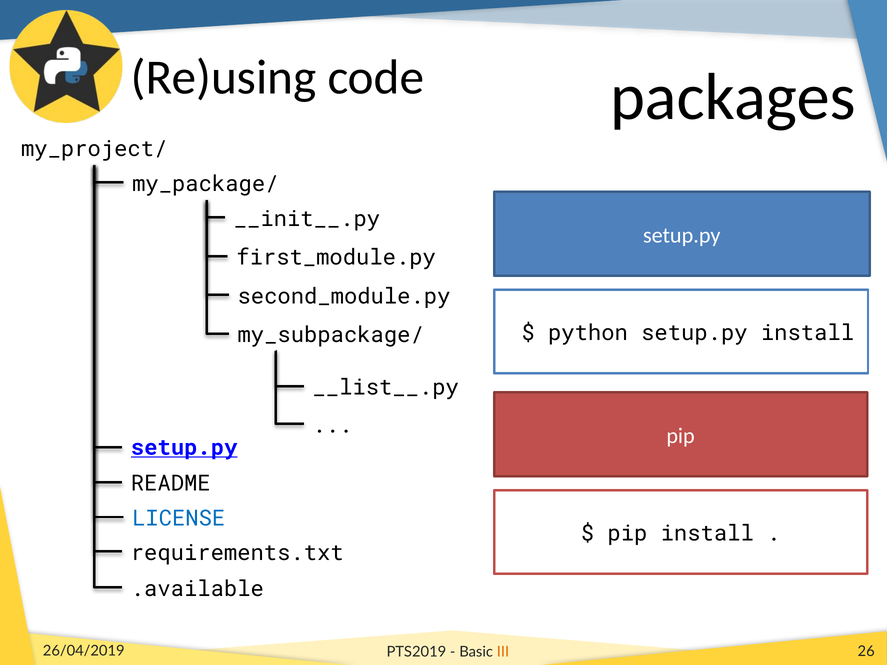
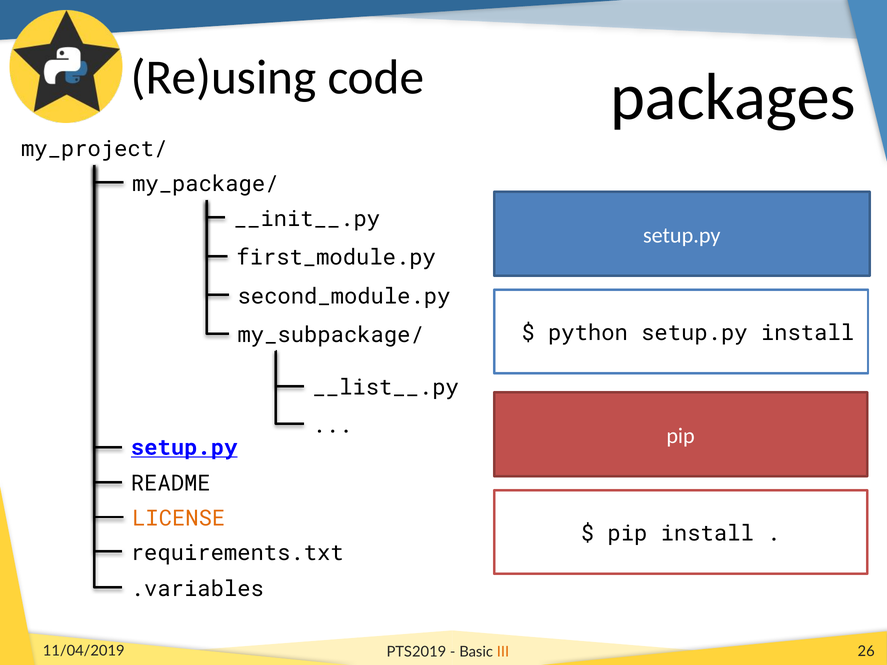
LICENSE colour: blue -> orange (179, 519)
.available: .available -> .variables (197, 589)
26/04/2019: 26/04/2019 -> 11/04/2019 (84, 651)
